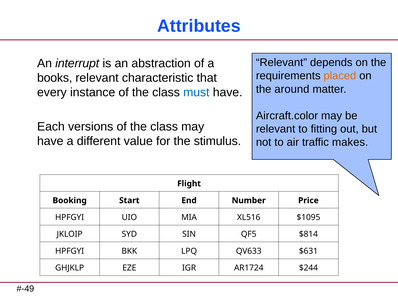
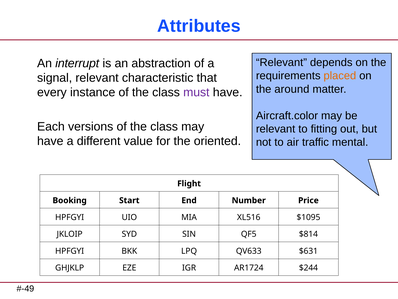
books: books -> signal (55, 78)
must colour: blue -> purple (196, 92)
stimulus: stimulus -> oriented (217, 141)
makes: makes -> mental (350, 142)
